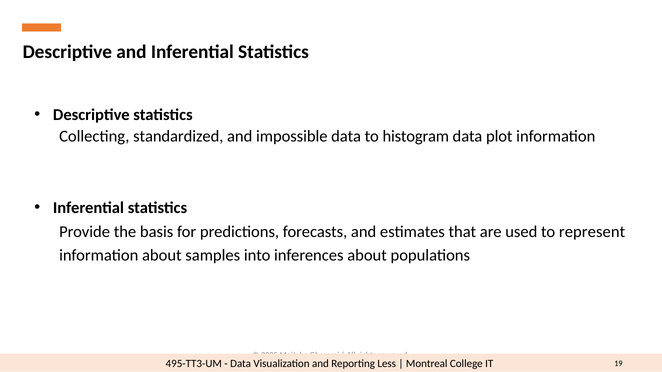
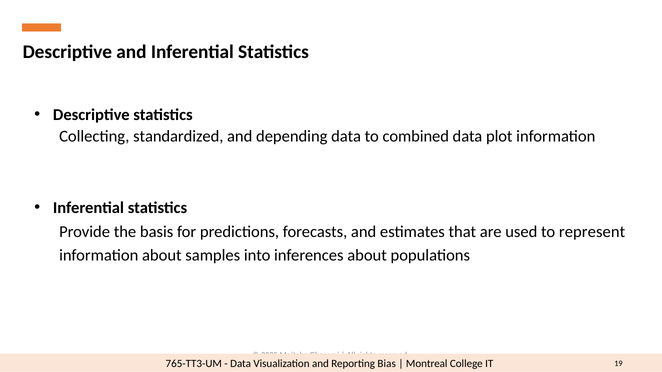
impossible: impossible -> depending (292, 137)
histogram: histogram -> combined (416, 137)
495-TT3-UM: 495-TT3-UM -> 765-TT3-UM (194, 364)
Less: Less -> Bias (387, 364)
